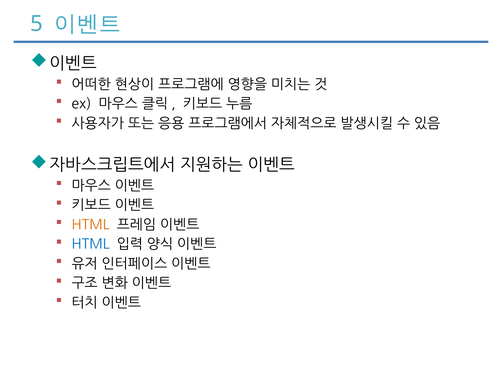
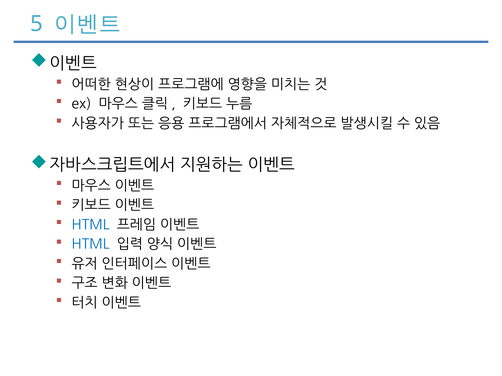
HTML colour: orange -> blue (91, 225)
